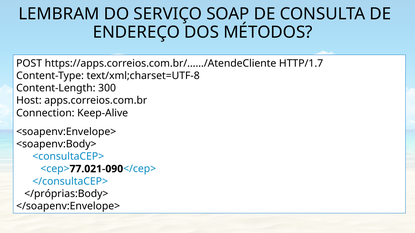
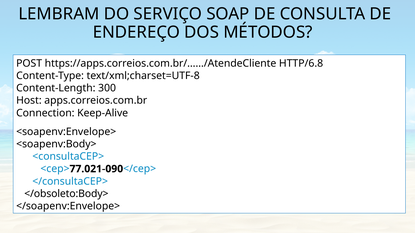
HTTP/1.7: HTTP/1.7 -> HTTP/6.8 (301, 63)
</próprias:Body>: </próprias:Body> -> </obsoleto:Body> (66, 194)
